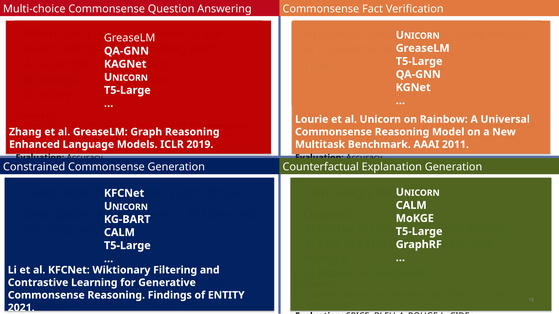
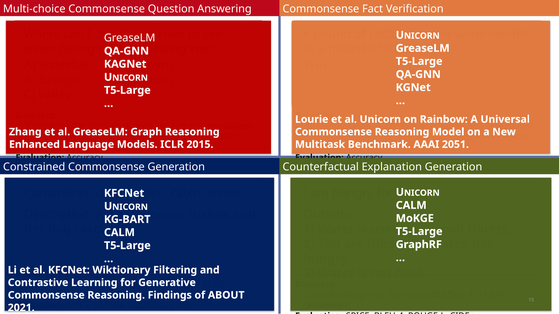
ICLR 2019: 2019 -> 2015 (200, 145)
2011: 2011 -> 2051 (455, 145)
ENTITY: ENTITY -> ABOUT (226, 296)
